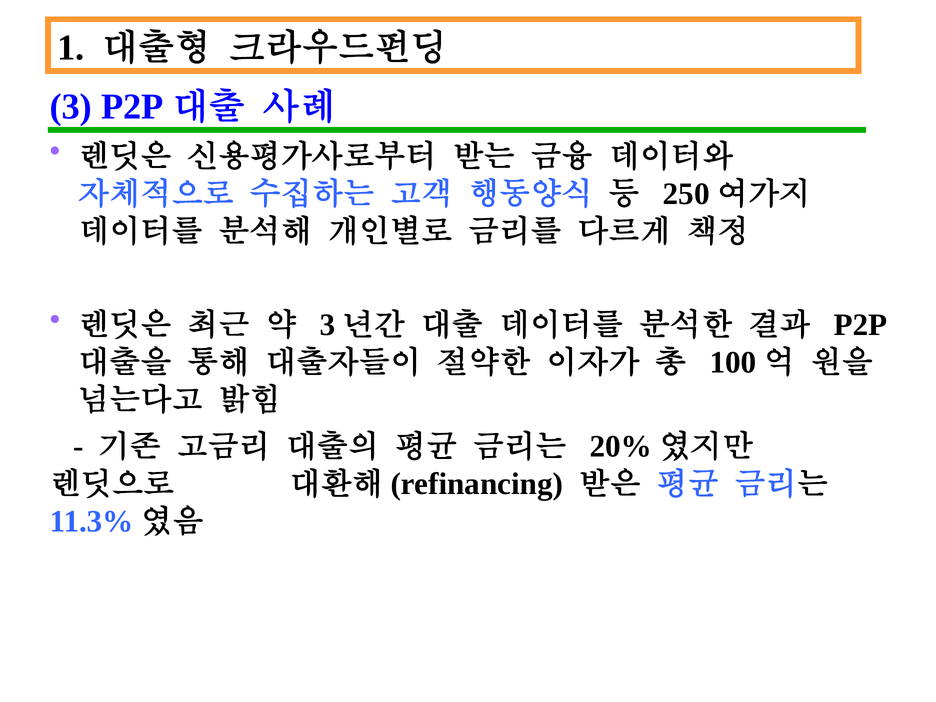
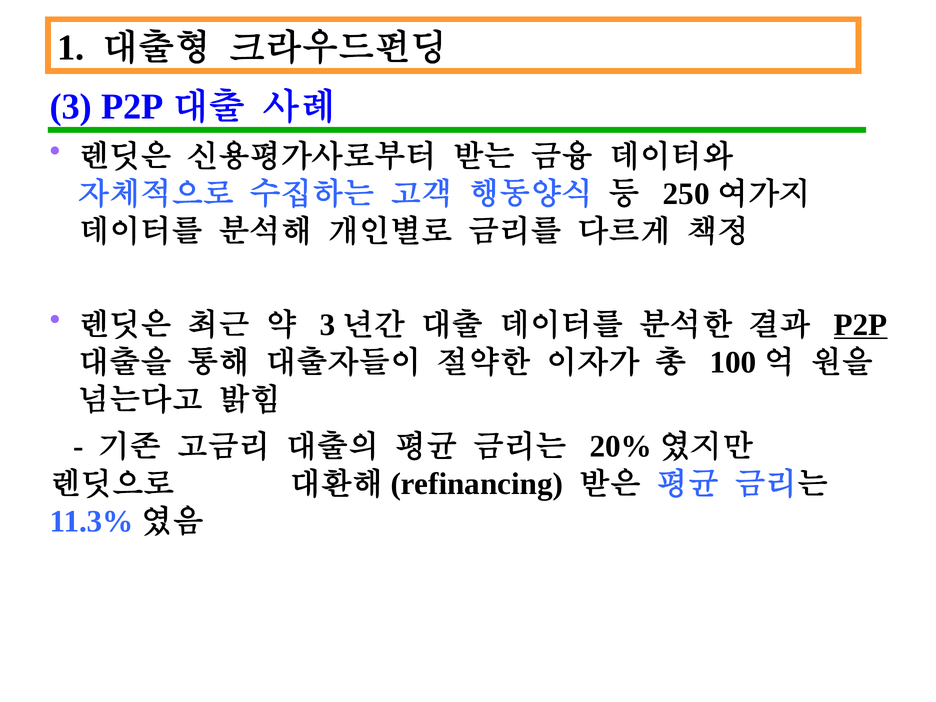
P2P underline: none -> present (861, 325)
